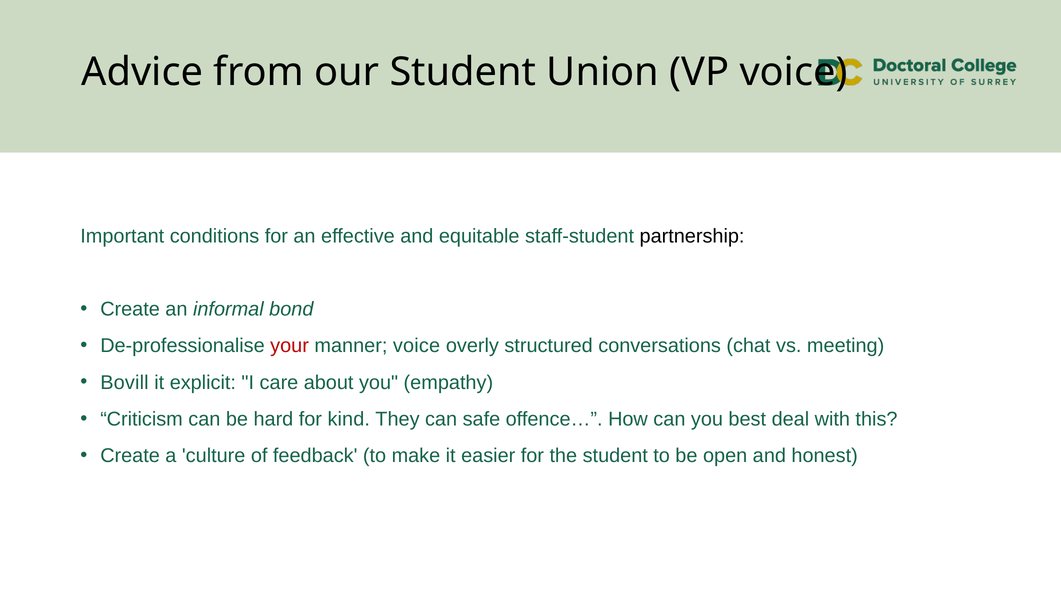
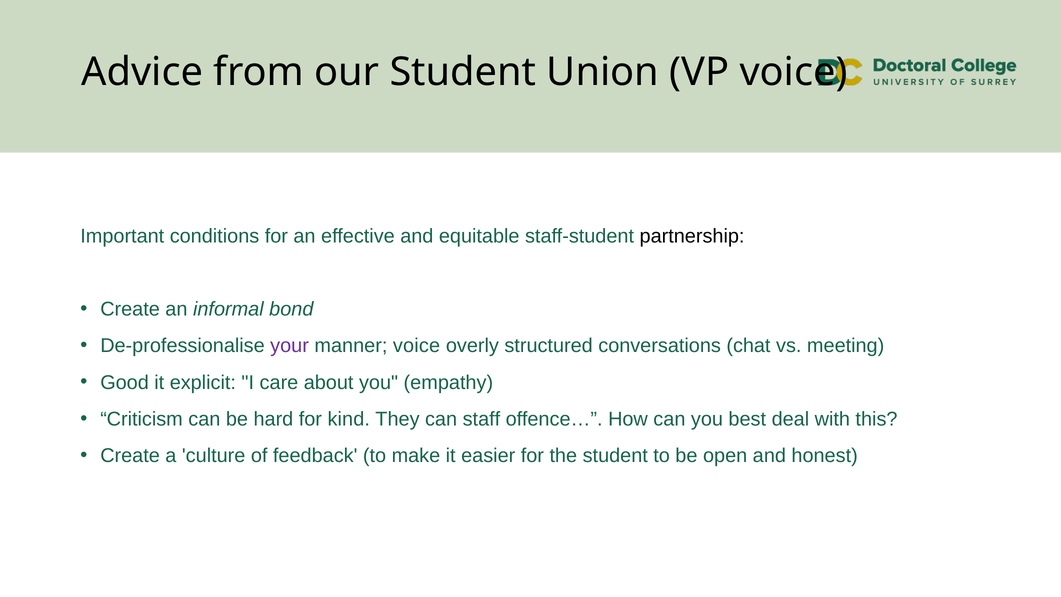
your colour: red -> purple (290, 346)
Bovill: Bovill -> Good (125, 382)
safe: safe -> staff (481, 419)
